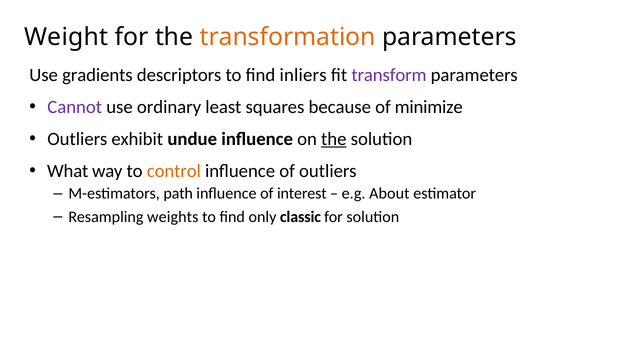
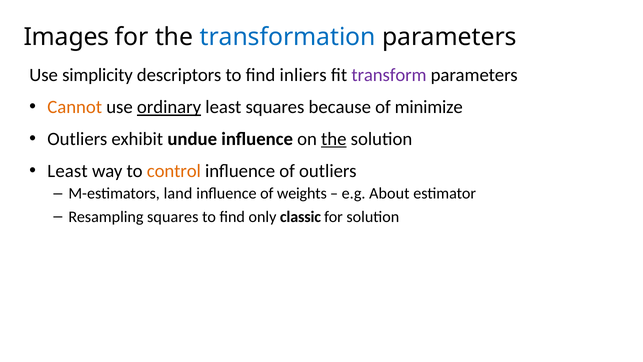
Weight: Weight -> Images (66, 37)
transformation colour: orange -> blue (288, 37)
gradients: gradients -> simplicity (97, 75)
Cannot colour: purple -> orange (75, 107)
ordinary underline: none -> present (169, 107)
What: What -> Least (68, 171)
path: path -> land (178, 193)
interest: interest -> weights (302, 193)
Resampling weights: weights -> squares (173, 217)
